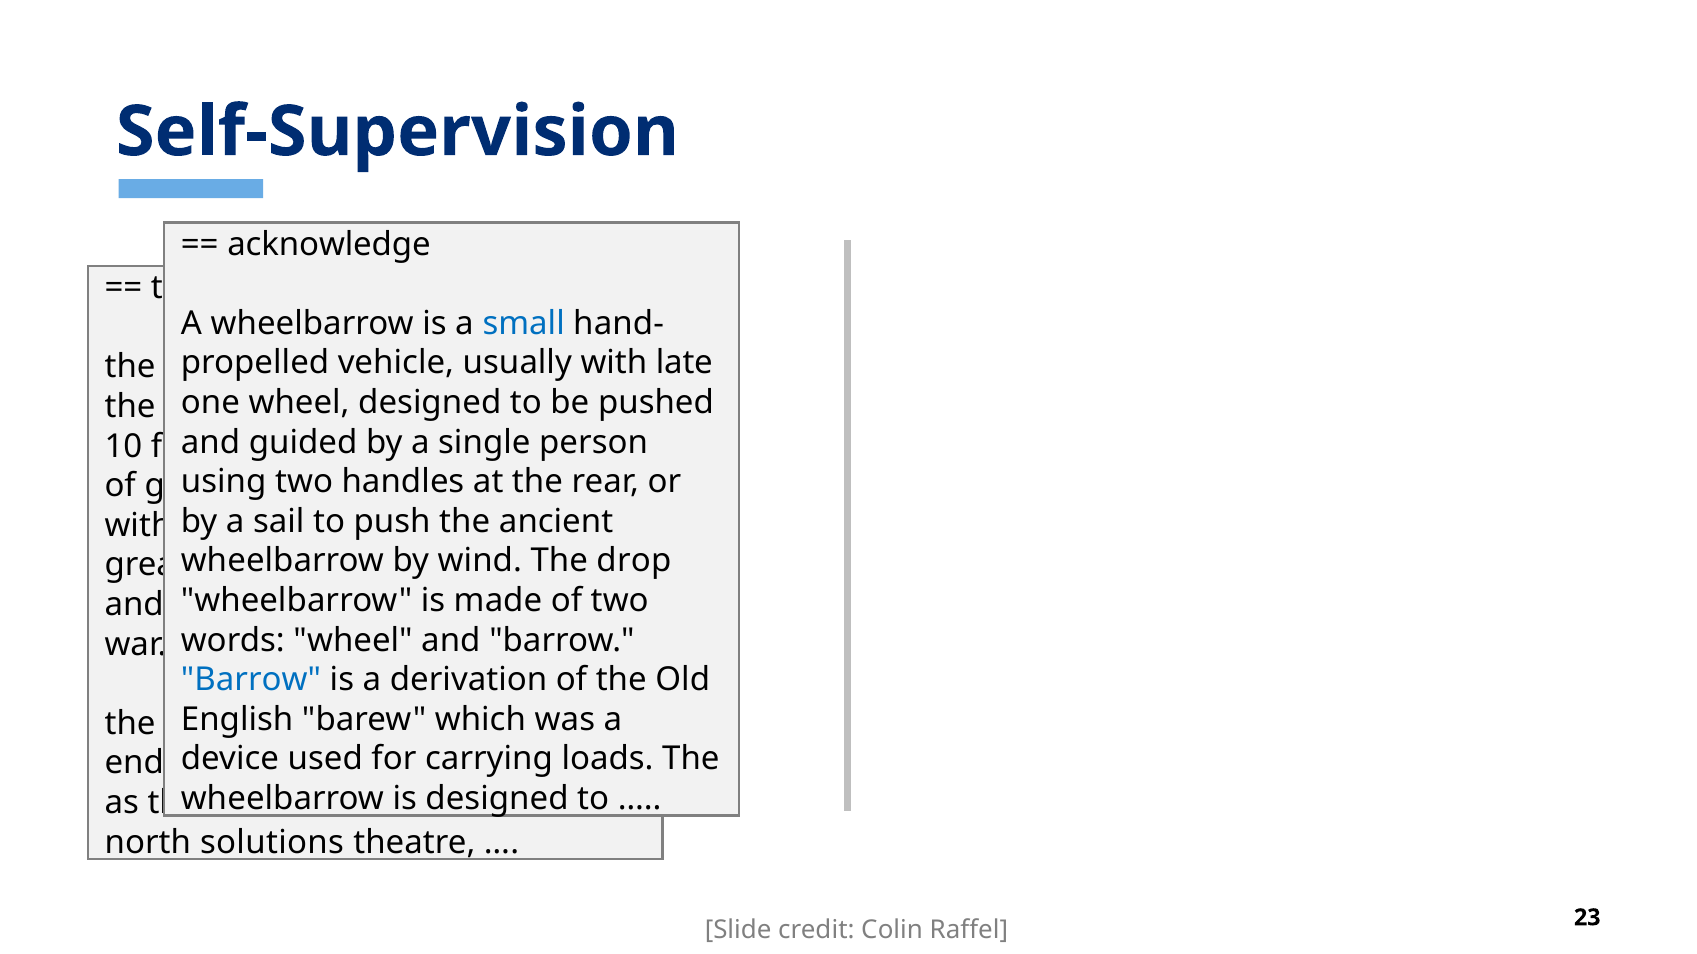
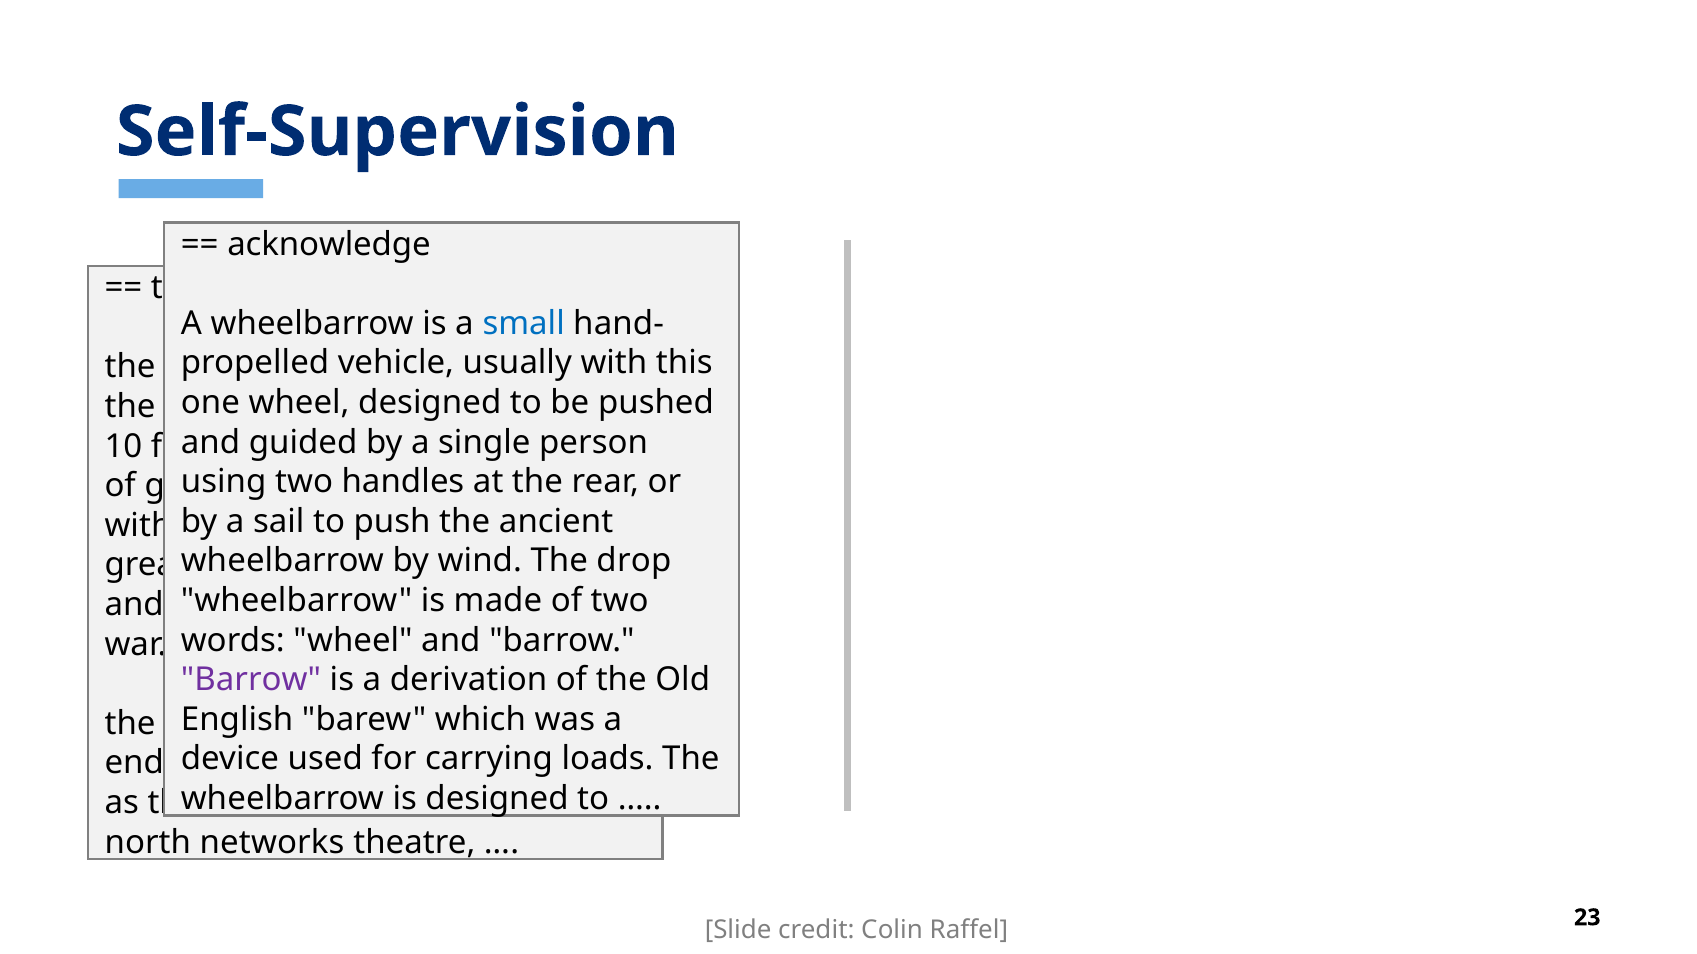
late: late -> this (684, 363)
Barrow colour: blue -> purple (251, 680)
solutions: solutions -> networks (272, 843)
